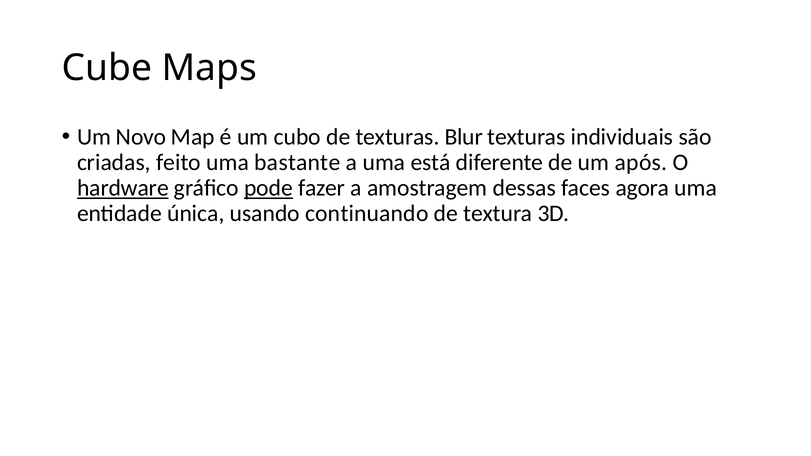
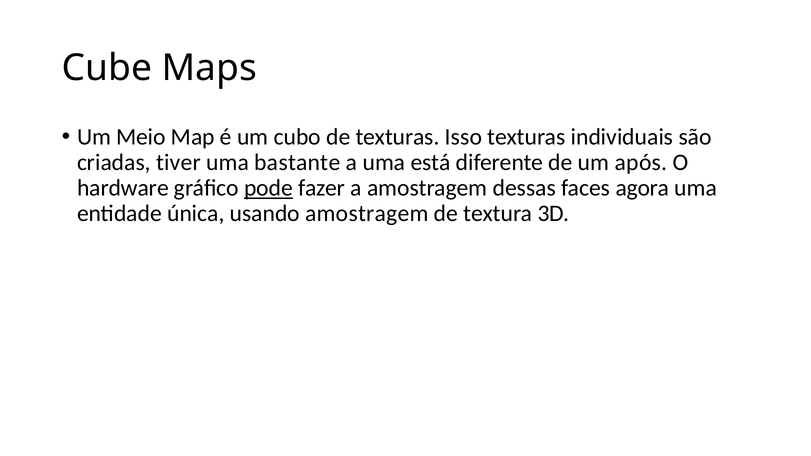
Novo: Novo -> Meio (141, 137)
Blur: Blur -> Isso (463, 137)
feito: feito -> tiver (178, 163)
hardware underline: present -> none (123, 188)
usando continuando: continuando -> amostragem (367, 214)
